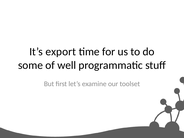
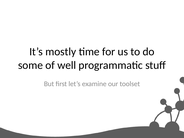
export: export -> mostly (61, 52)
